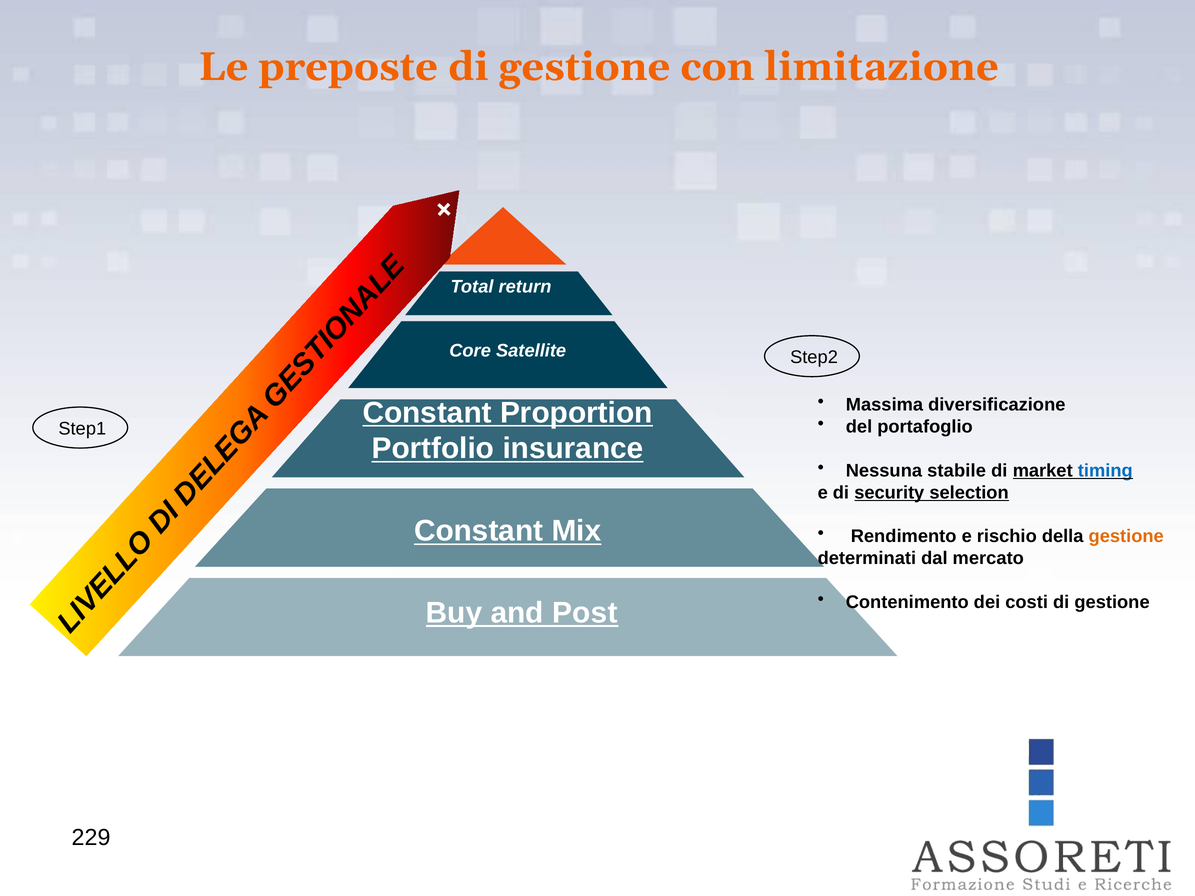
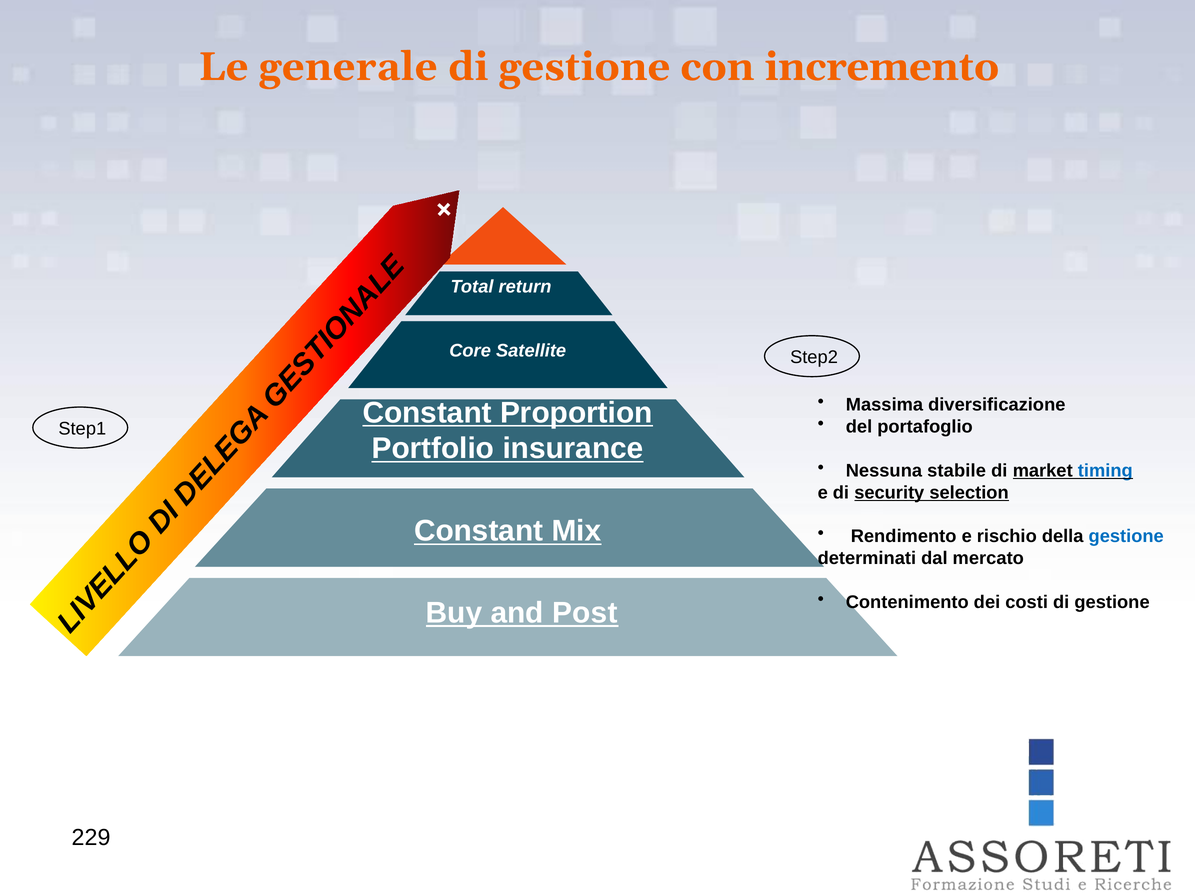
preposte: preposte -> generale (348, 67)
limitazione: limitazione -> incremento (882, 67)
gestione colour: orange -> blue (1126, 537)
